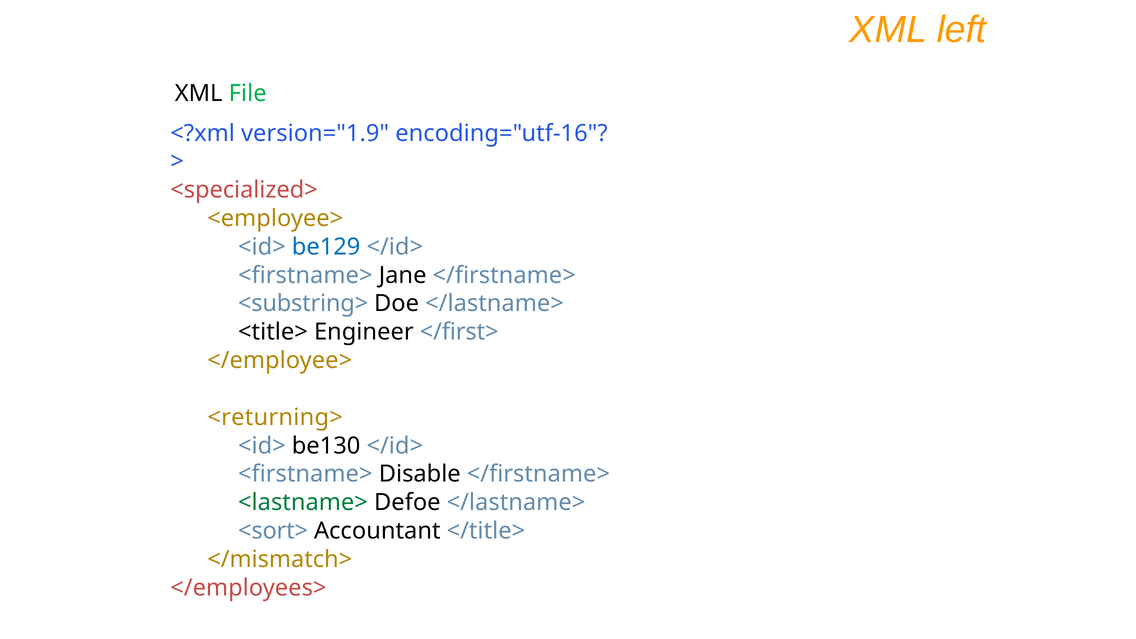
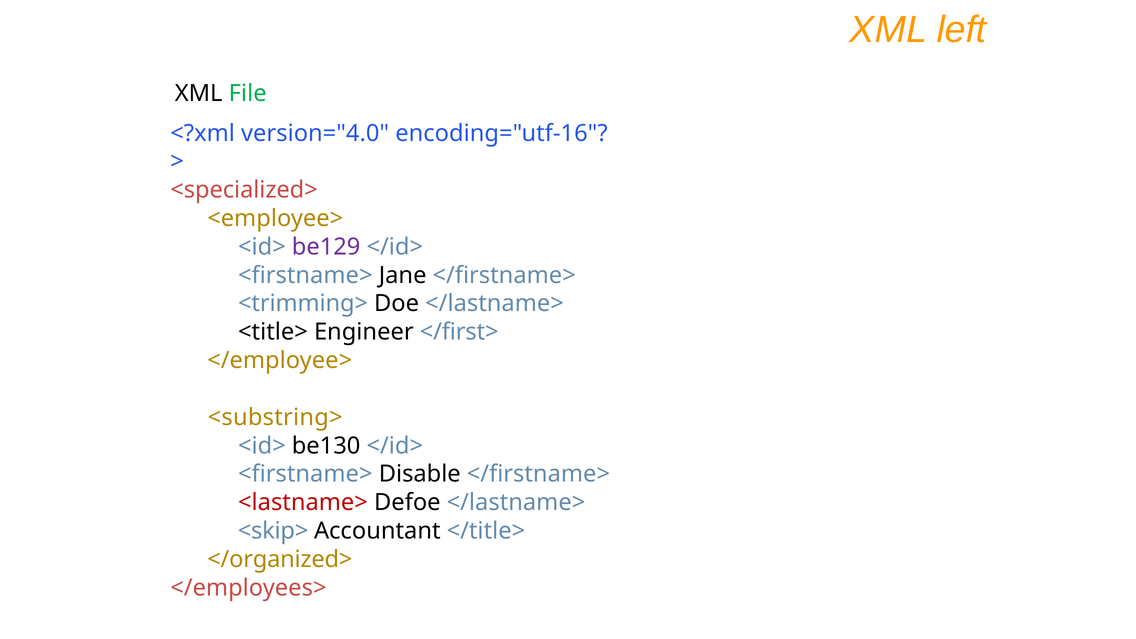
version="1.9: version="1.9 -> version="4.0 (315, 133)
be129 colour: blue -> purple (326, 247)
<substring>: <substring> -> <trimming> (303, 304)
<returning>: <returning> -> <substring> (275, 417)
<lastname> colour: green -> red (303, 503)
<sort>: <sort> -> <skip> (273, 531)
</mismatch>: </mismatch> -> </organized> (280, 559)
